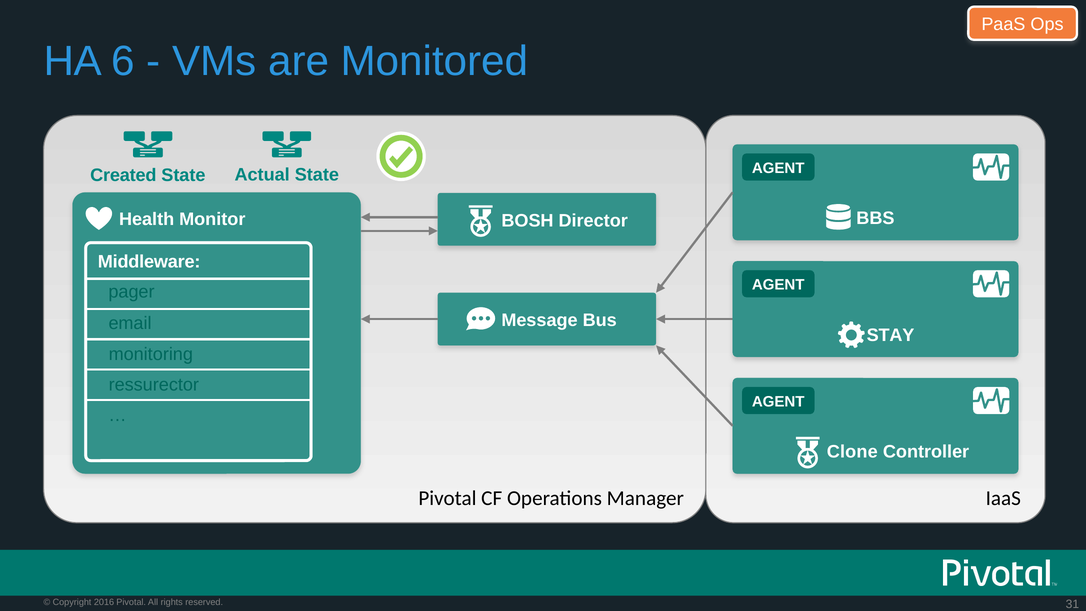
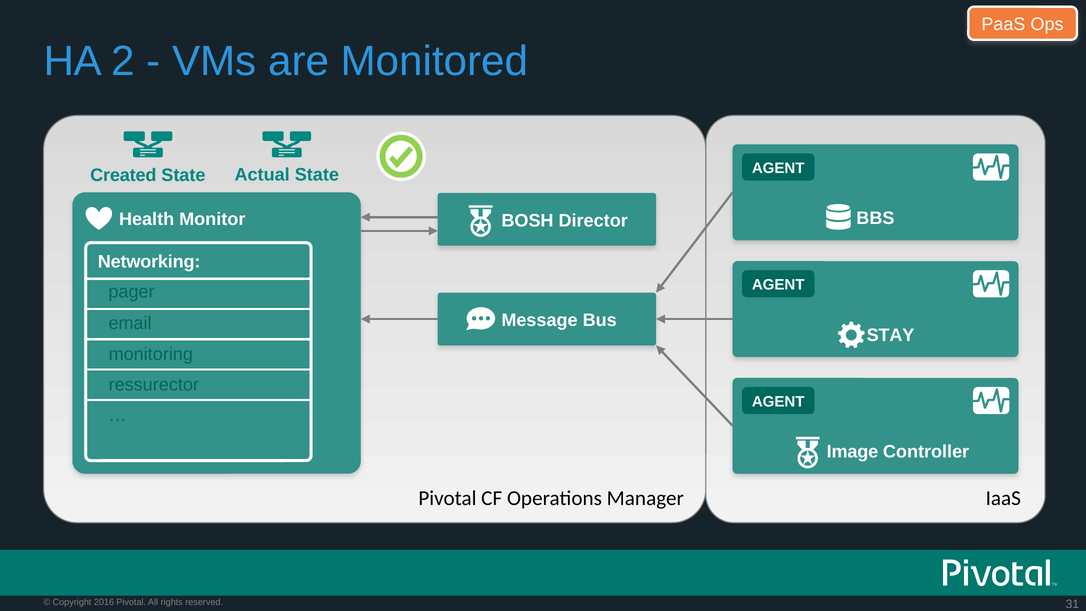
6: 6 -> 2 (123, 61)
Middleware: Middleware -> Networking (149, 262)
Clone: Clone -> Image (852, 452)
